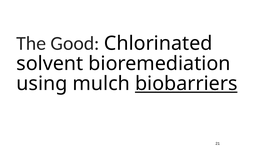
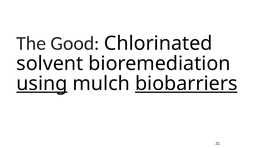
using underline: none -> present (42, 84)
